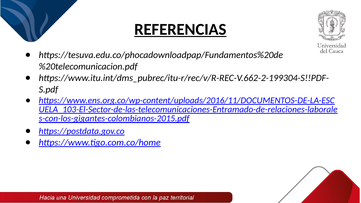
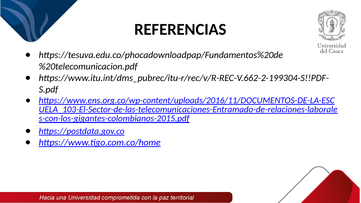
REFERENCIAS underline: present -> none (180, 29)
